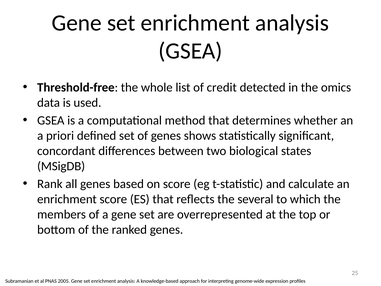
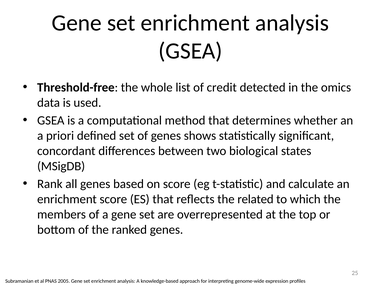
several: several -> related (255, 199)
